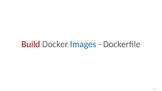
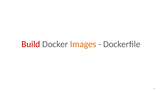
Images colour: blue -> orange (83, 44)
